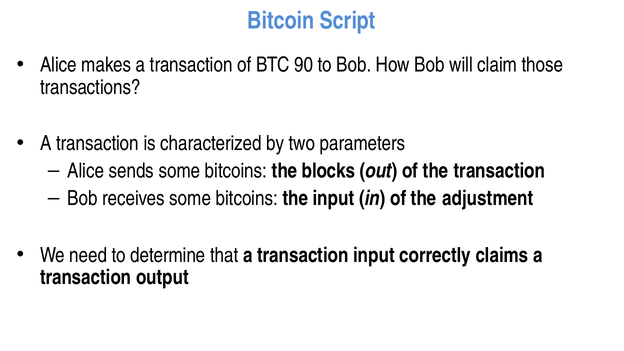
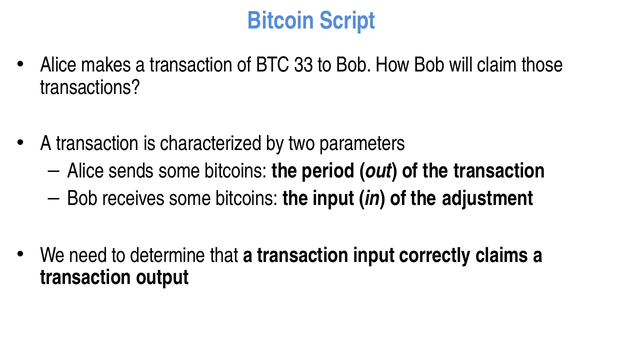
90: 90 -> 33 (304, 65)
blocks: blocks -> period (328, 171)
